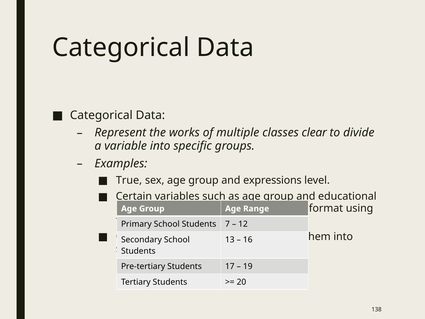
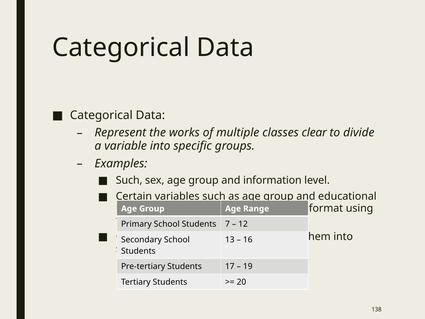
True: True -> Such (129, 180)
expressions: expressions -> information (272, 180)
